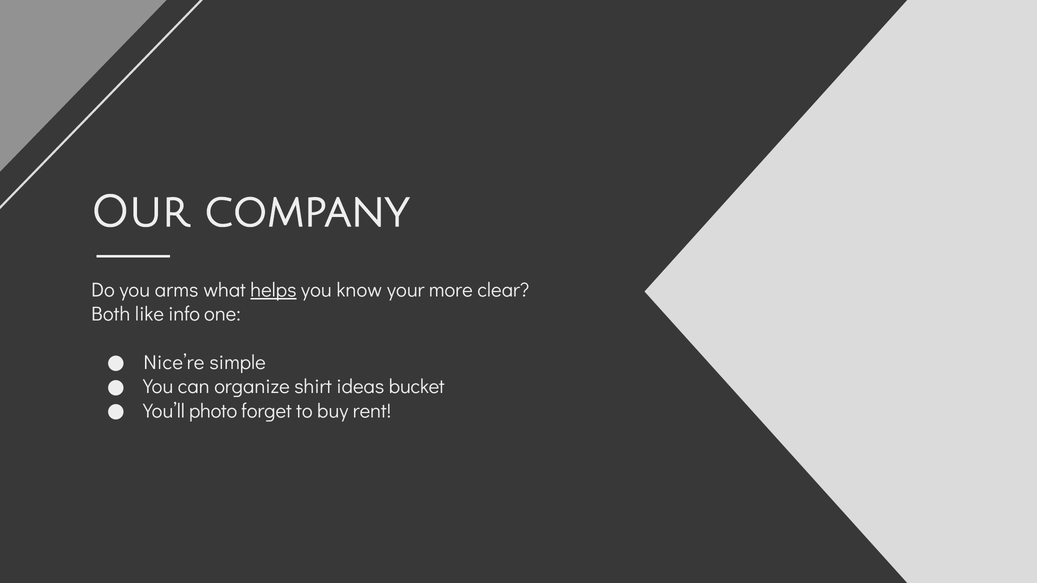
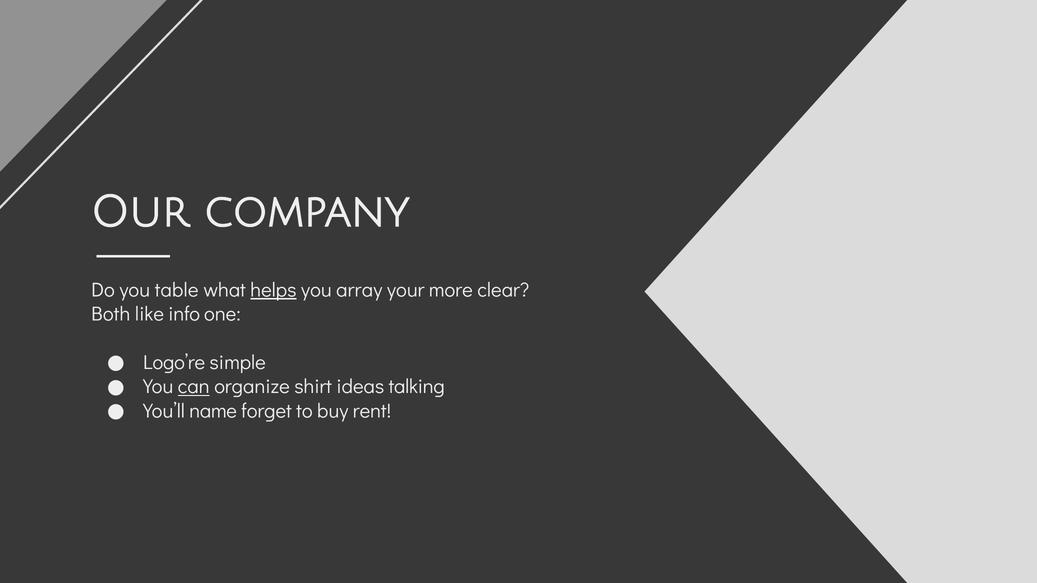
arms: arms -> table (177, 290)
know: know -> array (359, 290)
Nice’re: Nice’re -> Logo’re (174, 363)
can underline: none -> present (194, 387)
bucket: bucket -> talking (417, 387)
photo: photo -> name (213, 411)
